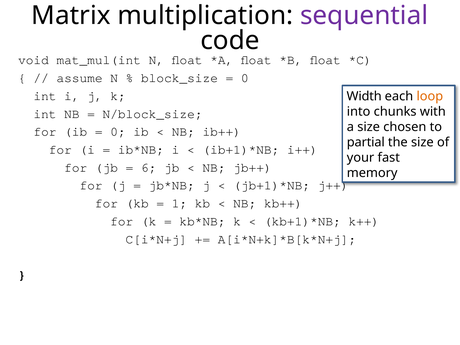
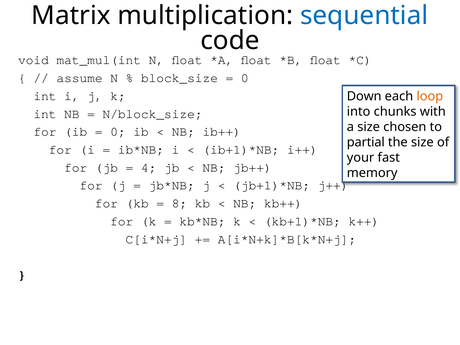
sequential colour: purple -> blue (364, 16)
Width: Width -> Down (364, 96)
6: 6 -> 4 (149, 168)
1: 1 -> 8 (179, 203)
